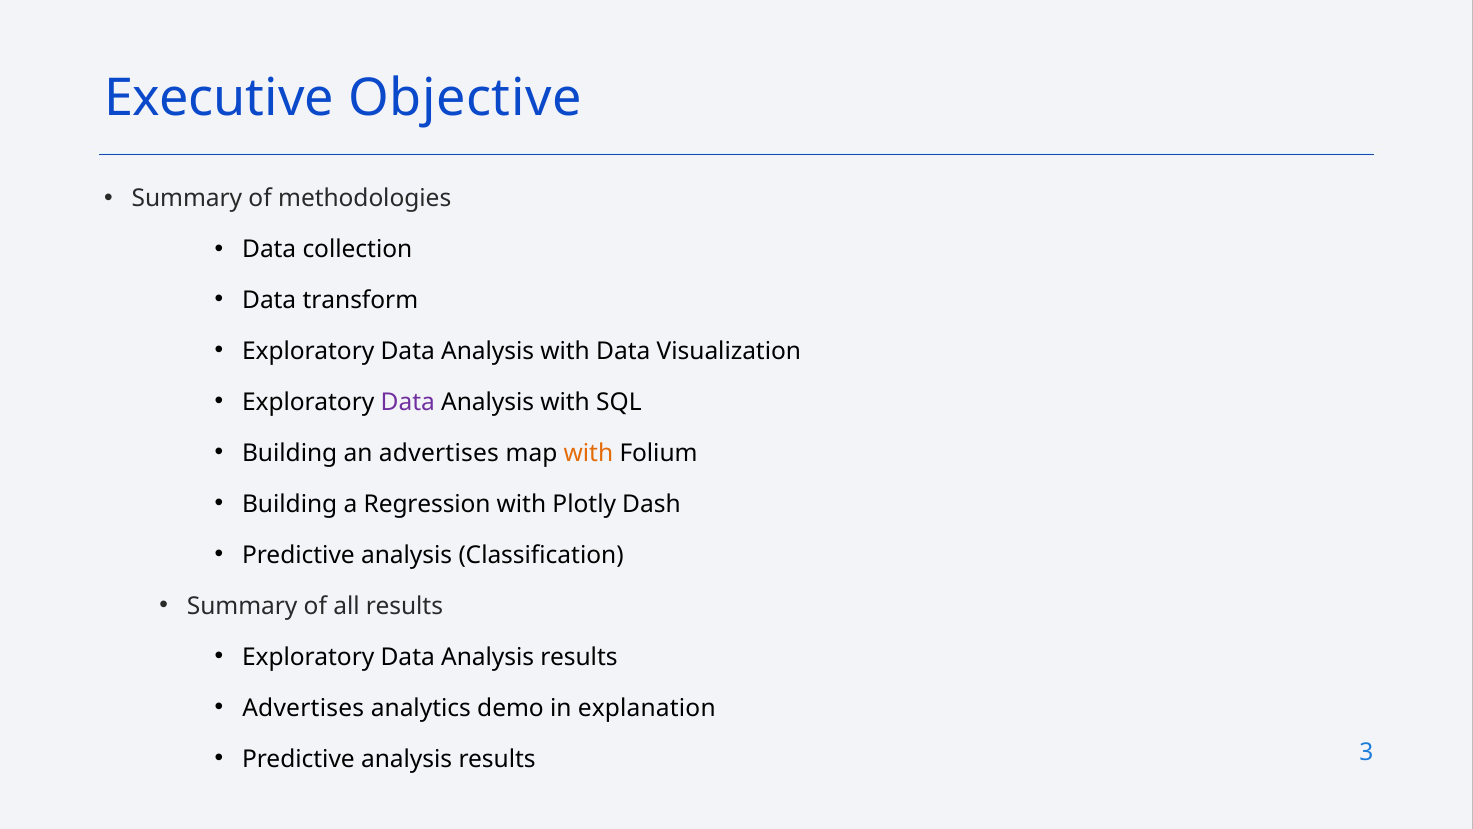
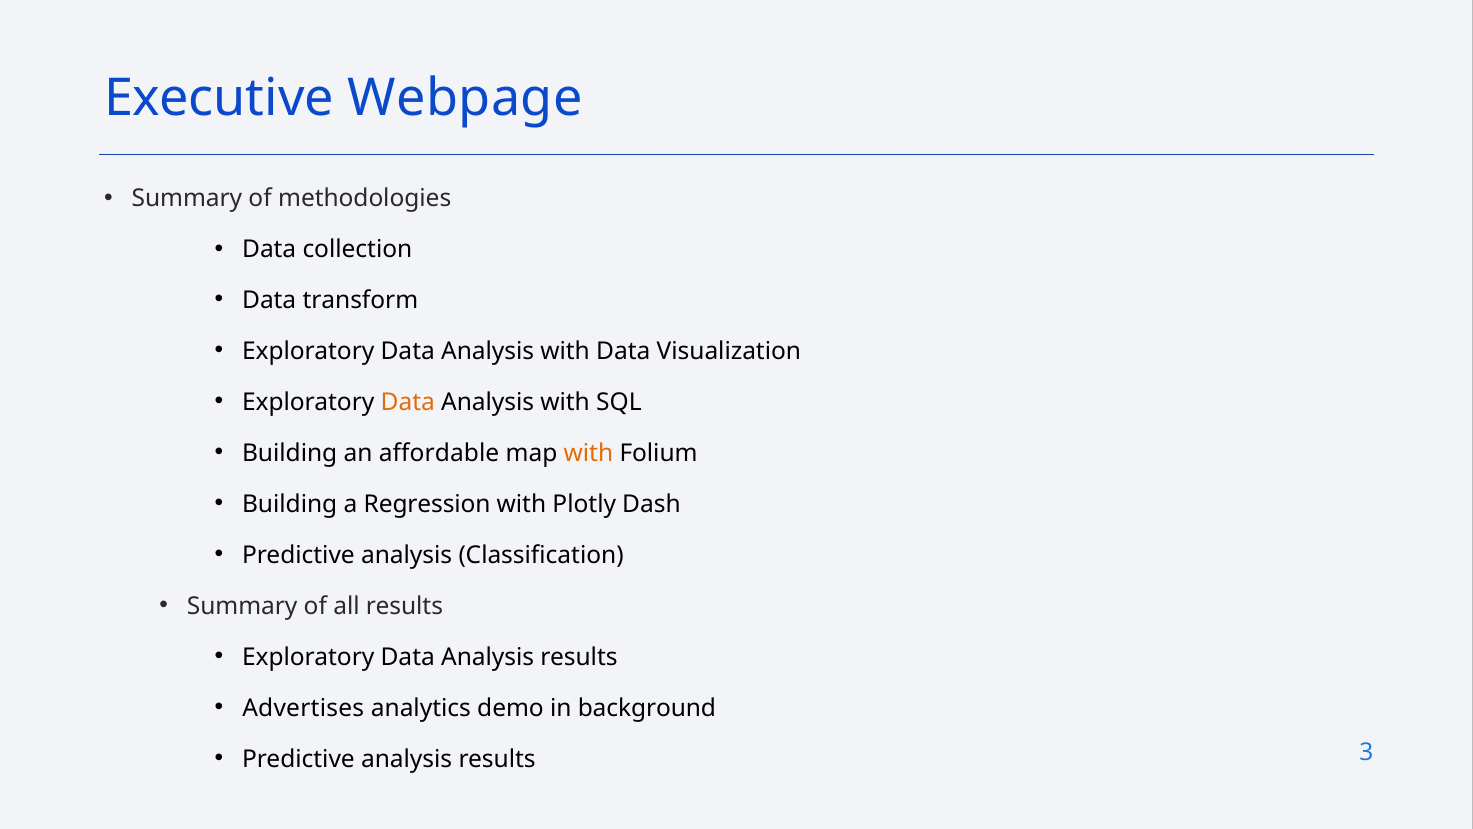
Objective: Objective -> Webpage (465, 98)
Data colour: purple -> orange (408, 402)
an advertises: advertises -> affordable (439, 453)
explanation: explanation -> background (647, 708)
